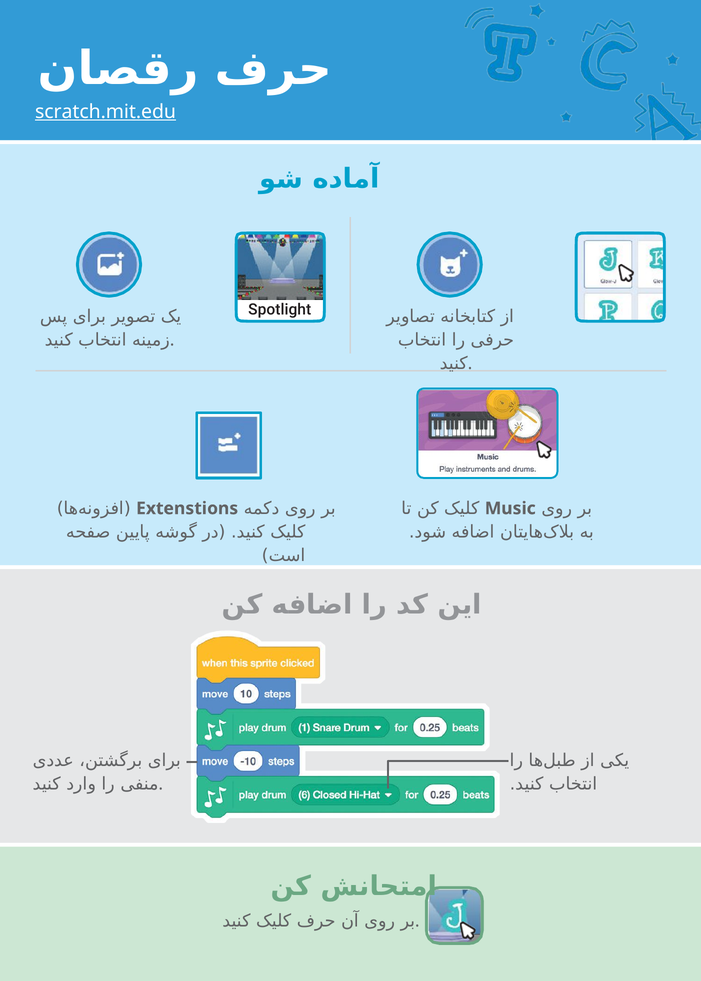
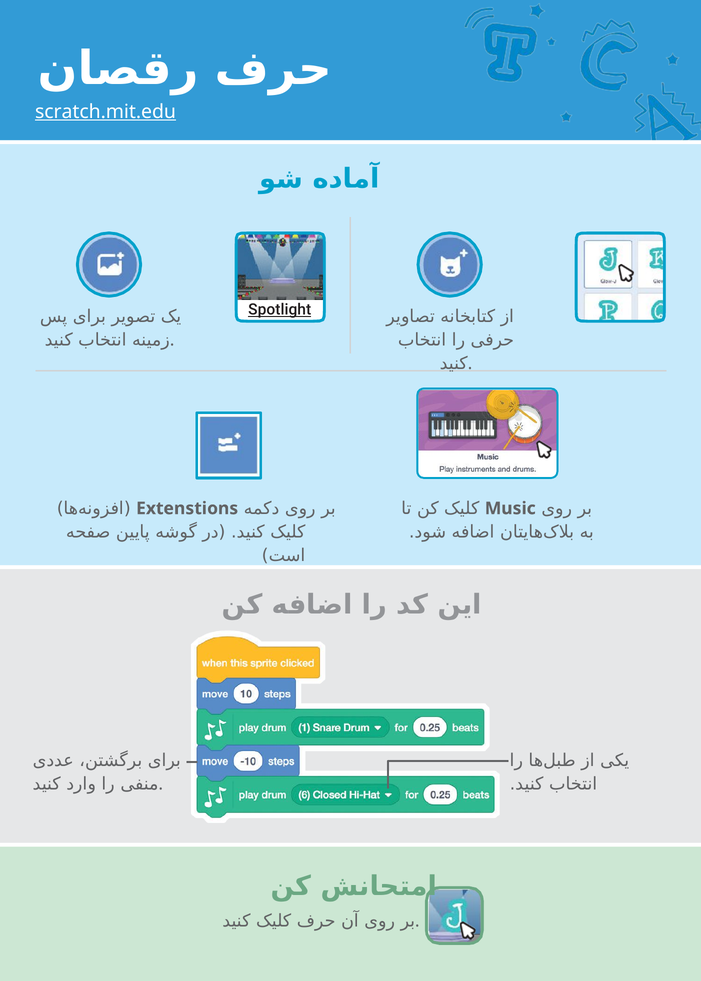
Spotlight underline: none -> present (280, 310)
